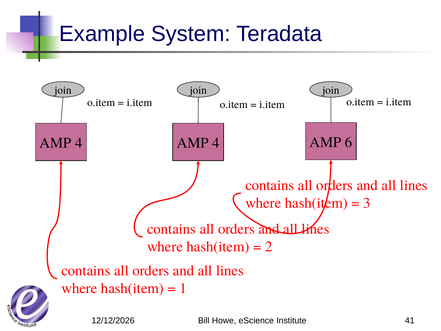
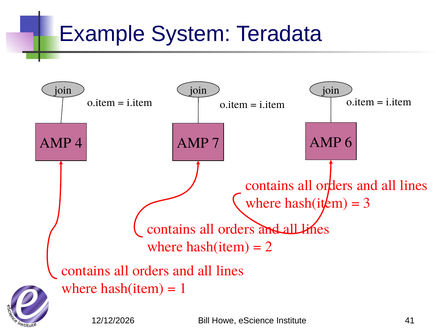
4 AMP 4: 4 -> 7 (216, 143)
